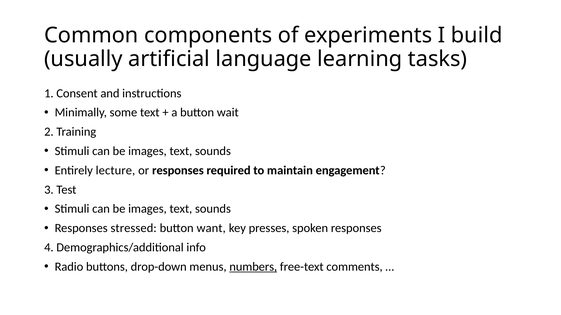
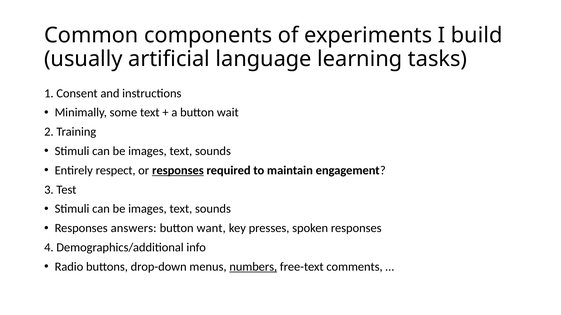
lecture: lecture -> respect (116, 171)
responses underline: none -> present (178, 171)
stressed: stressed -> answers (134, 229)
